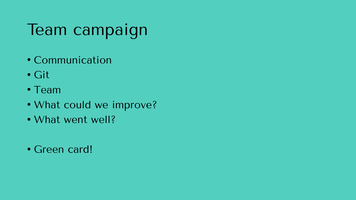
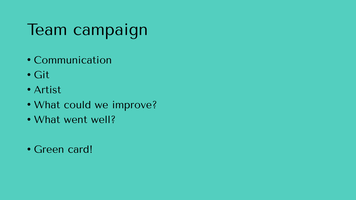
Team: Team -> Artist (47, 90)
